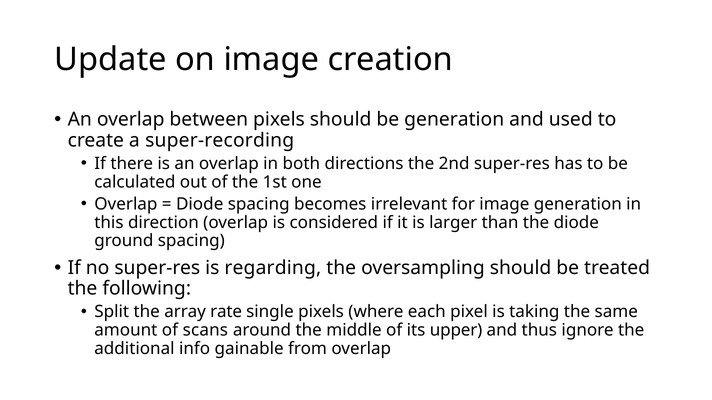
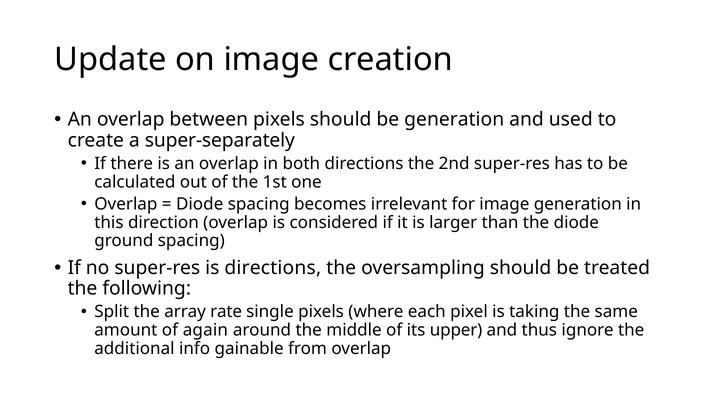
super-recording: super-recording -> super-separately (220, 140)
is regarding: regarding -> directions (273, 268)
scans: scans -> again (205, 331)
